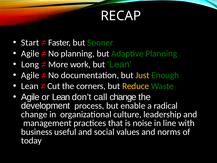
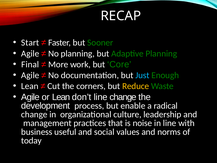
Long: Long -> Final (30, 64)
but Lean: Lean -> Core (119, 64)
Just colour: yellow -> light blue (142, 75)
don’t call: call -> line (101, 97)
